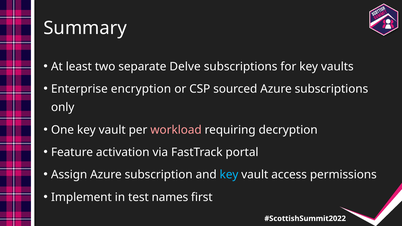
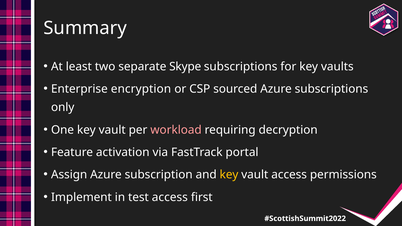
Delve: Delve -> Skype (185, 67)
key colour: light blue -> yellow (229, 175)
test names: names -> access (170, 197)
